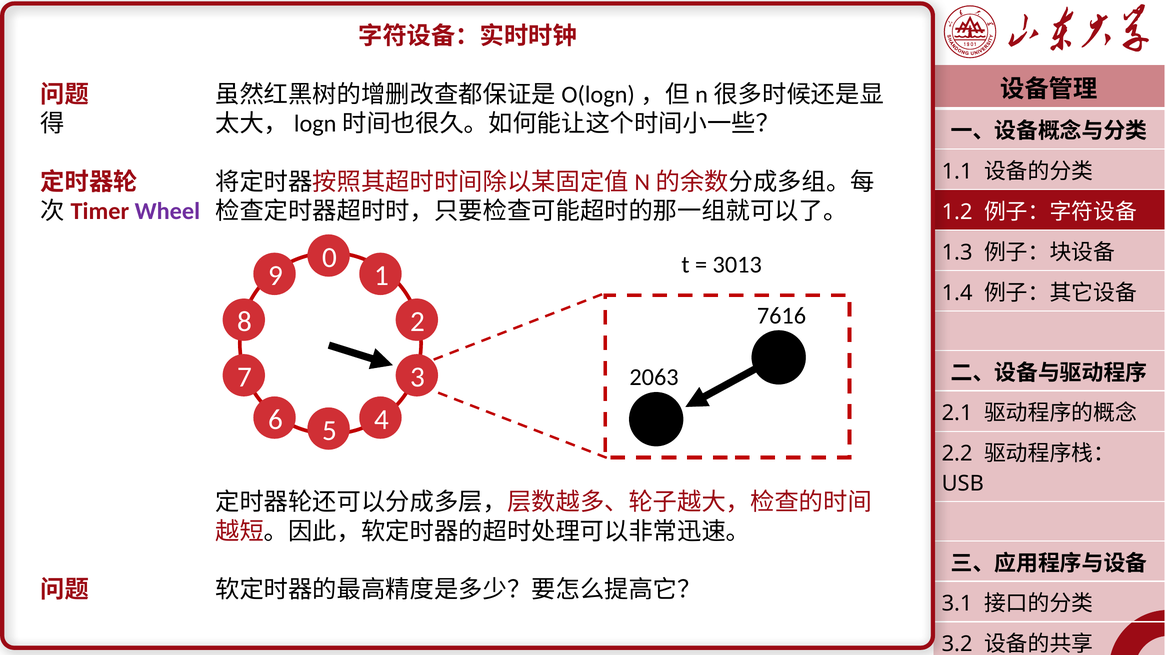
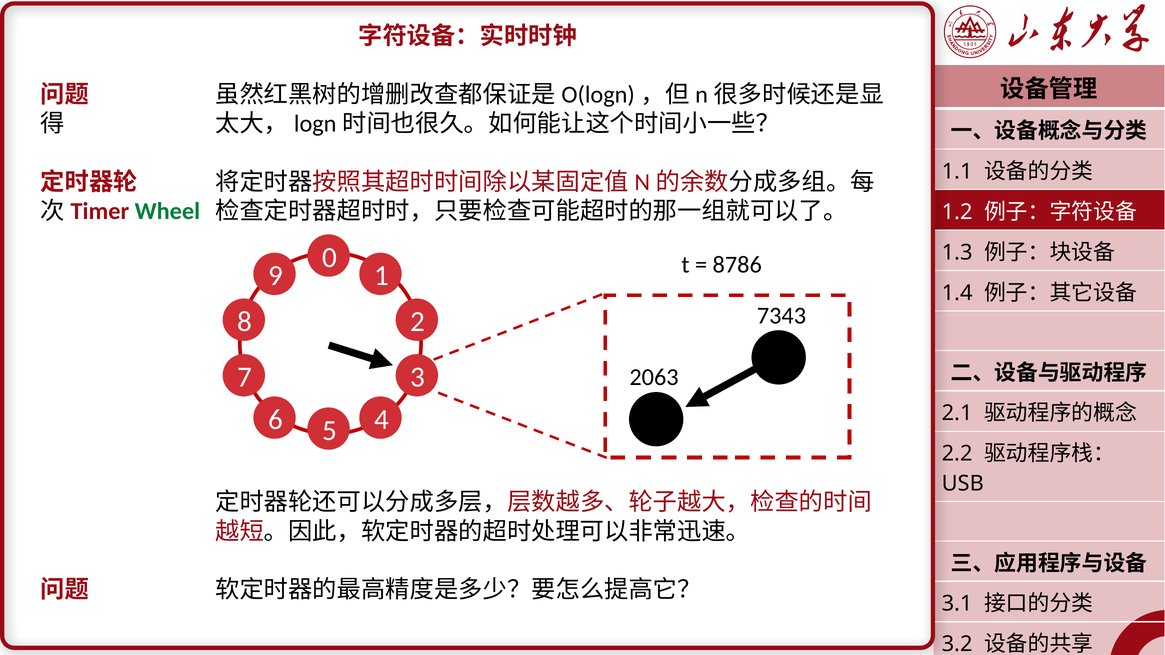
Wheel colour: purple -> green (167, 211)
3013: 3013 -> 8786 (737, 265)
7616: 7616 -> 7343 (781, 316)
